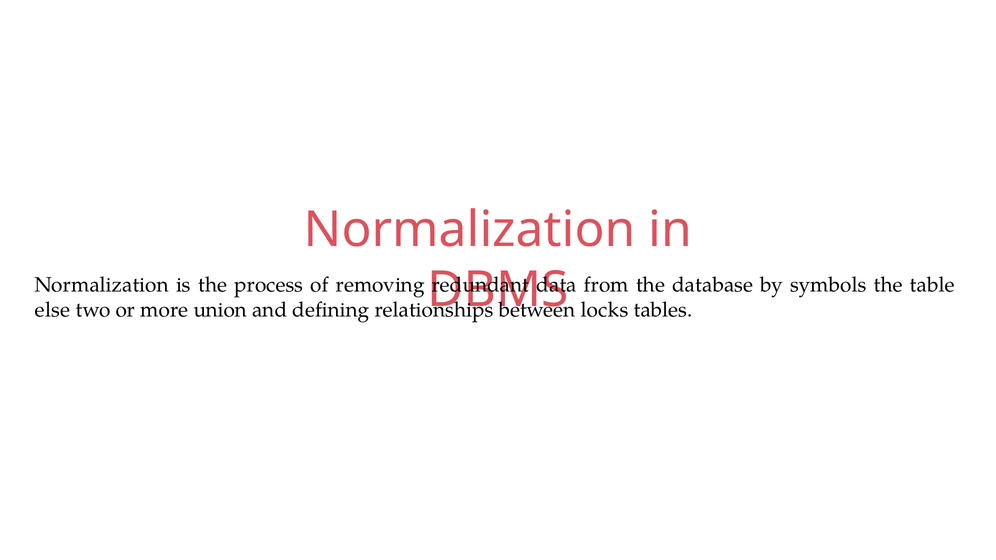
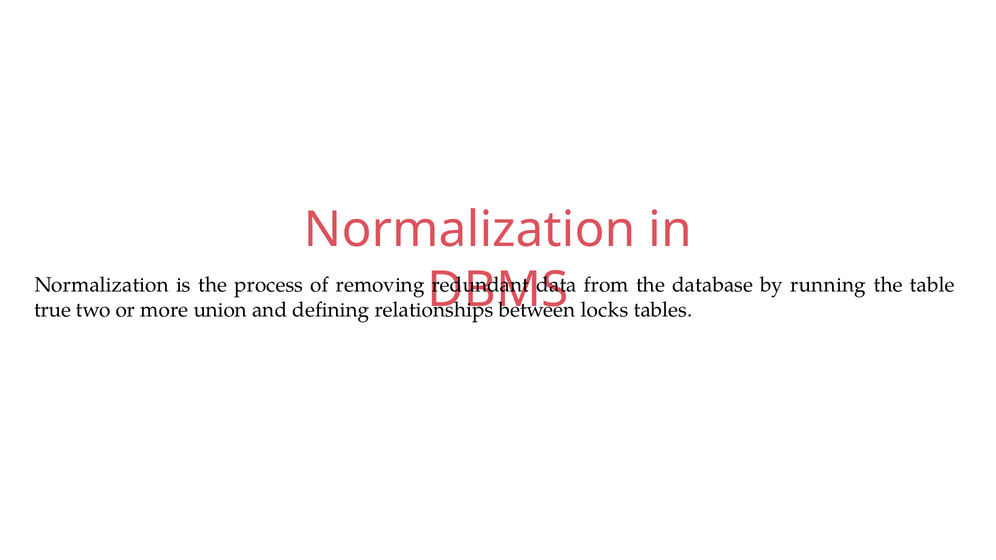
symbols: symbols -> running (828, 285)
else: else -> true (53, 310)
